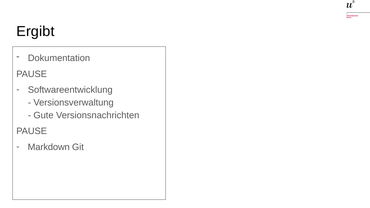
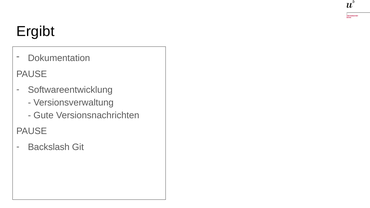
Markdown: Markdown -> Backslash (49, 147)
